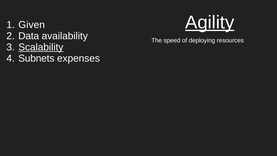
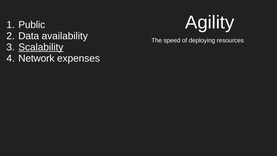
Agility underline: present -> none (210, 22)
Given: Given -> Public (32, 25)
Subnets: Subnets -> Network (36, 58)
